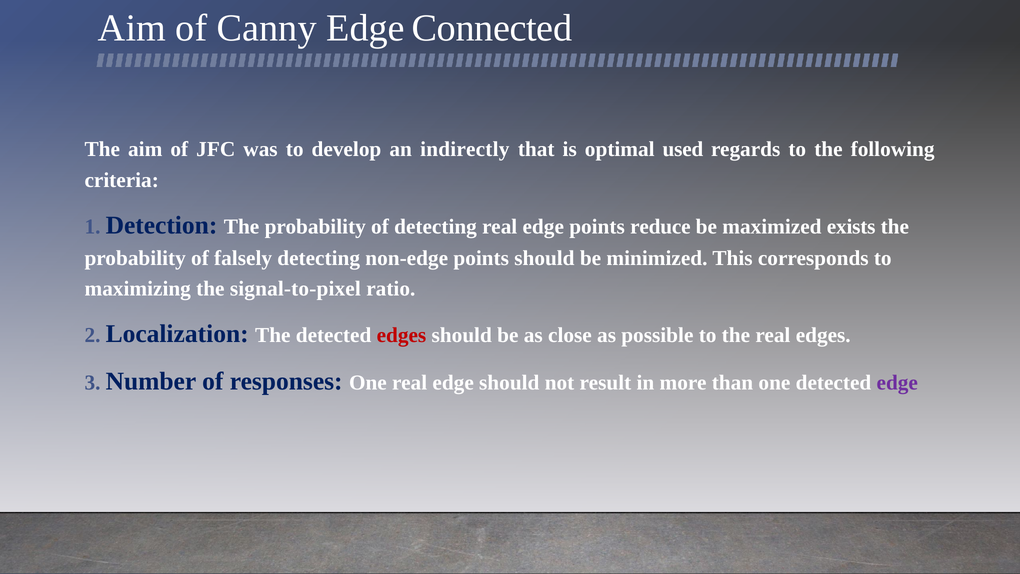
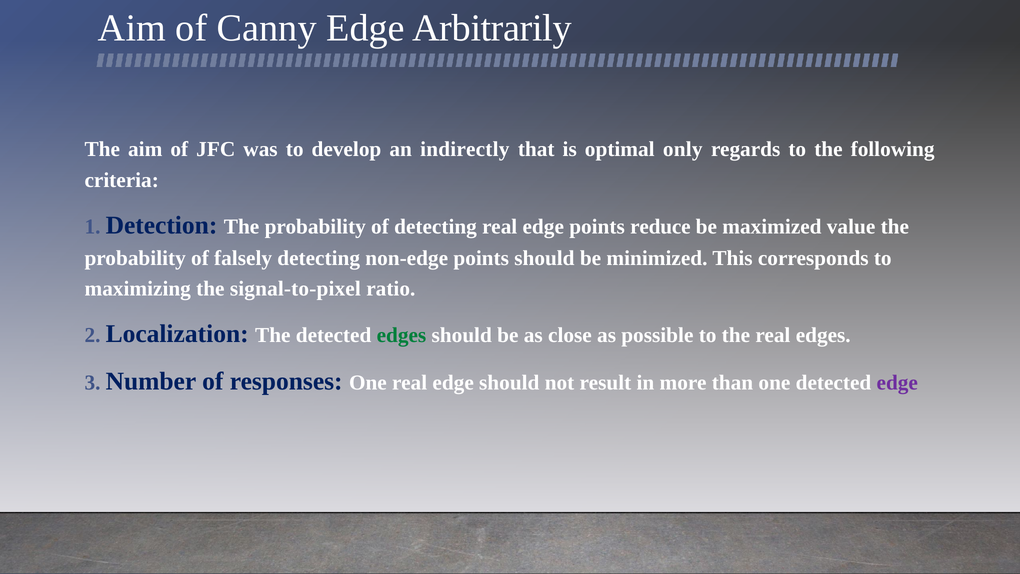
Connected: Connected -> Arbitrarily (492, 28)
used: used -> only (683, 149)
exists: exists -> value (851, 227)
edges colour: red -> green (401, 335)
